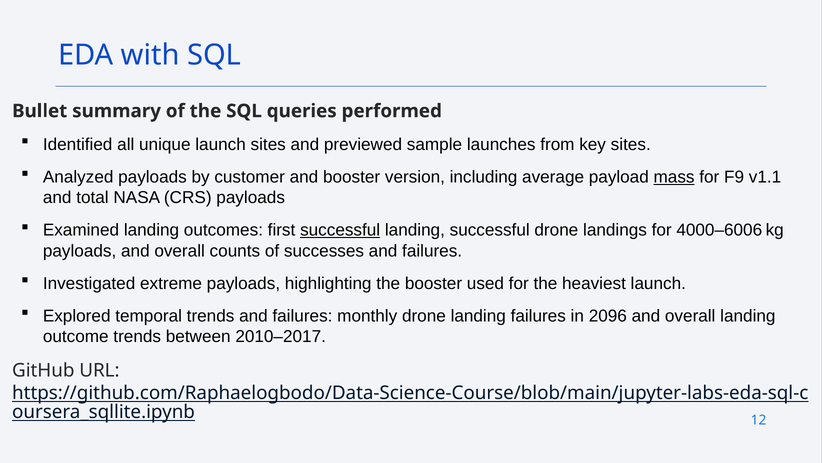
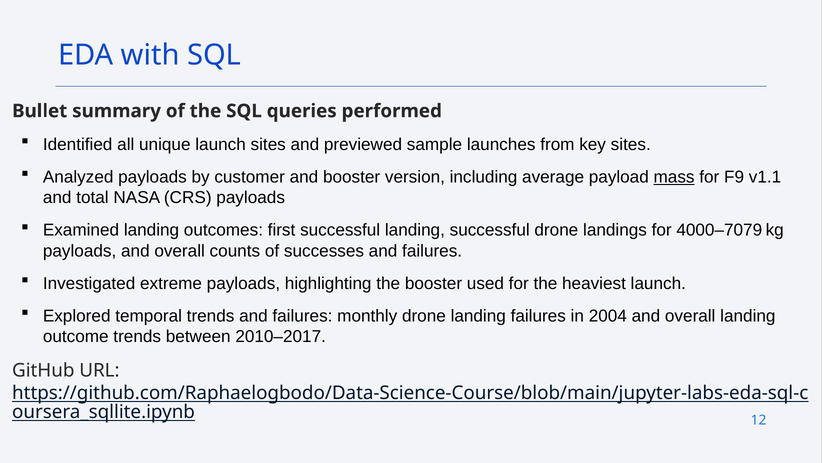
successful underline: present -> none (340, 230)
4000–6006: 4000–6006 -> 4000–7079 (719, 230)
2096: 2096 -> 2004 (608, 316)
